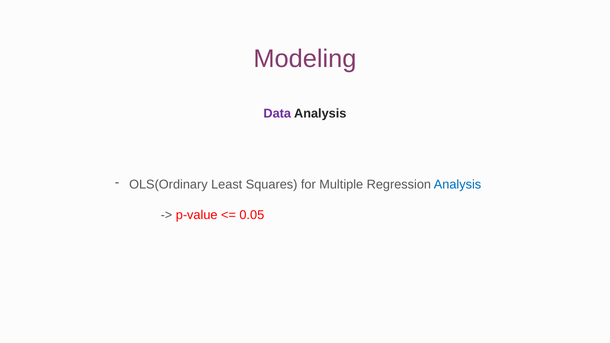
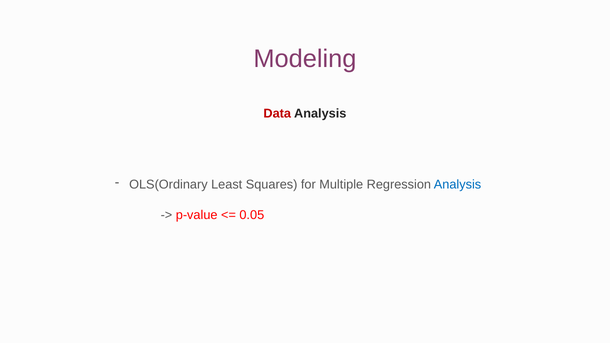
Data colour: purple -> red (277, 114)
